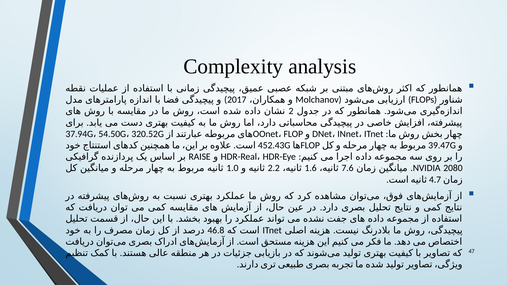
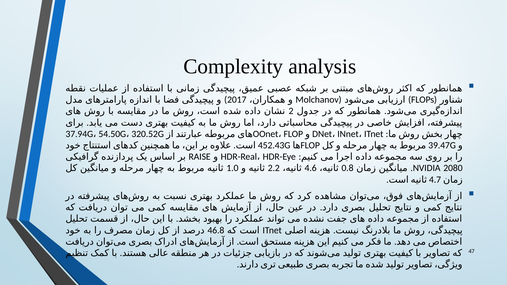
1.6: 1.6 -> 4.6 (311, 168)
7.6: 7.6 -> 0.8 (348, 168)
